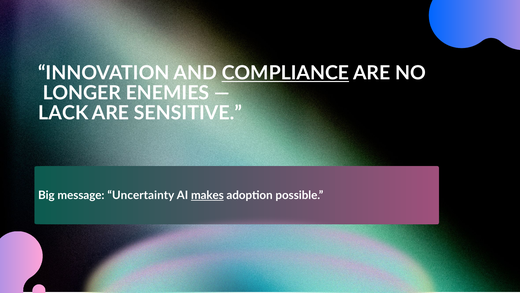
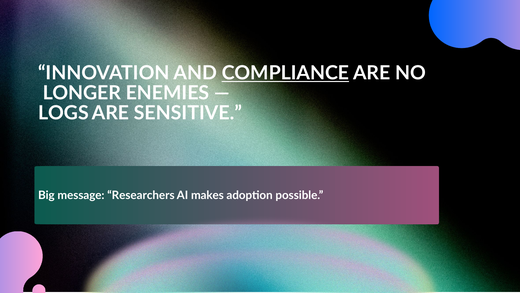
LACK: LACK -> LOGS (63, 113)
Uncertainty: Uncertainty -> Researchers (141, 195)
makes underline: present -> none (207, 195)
